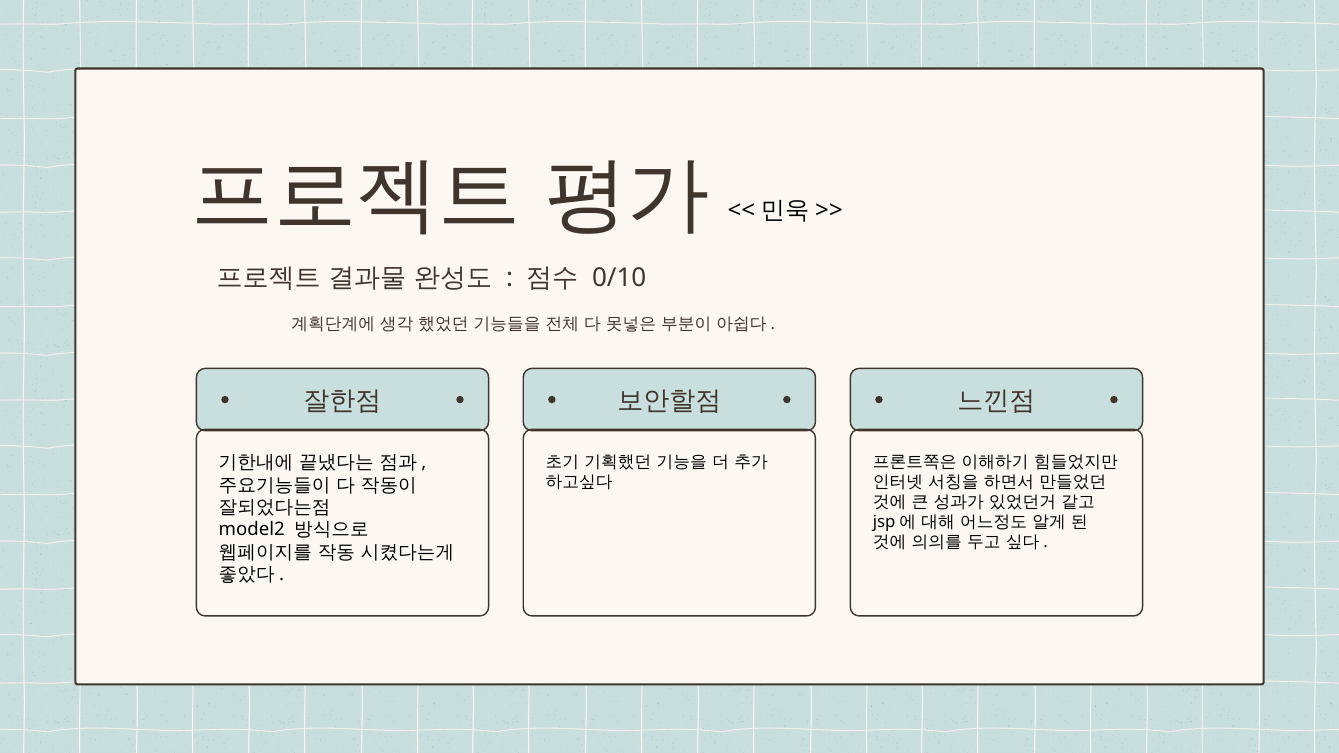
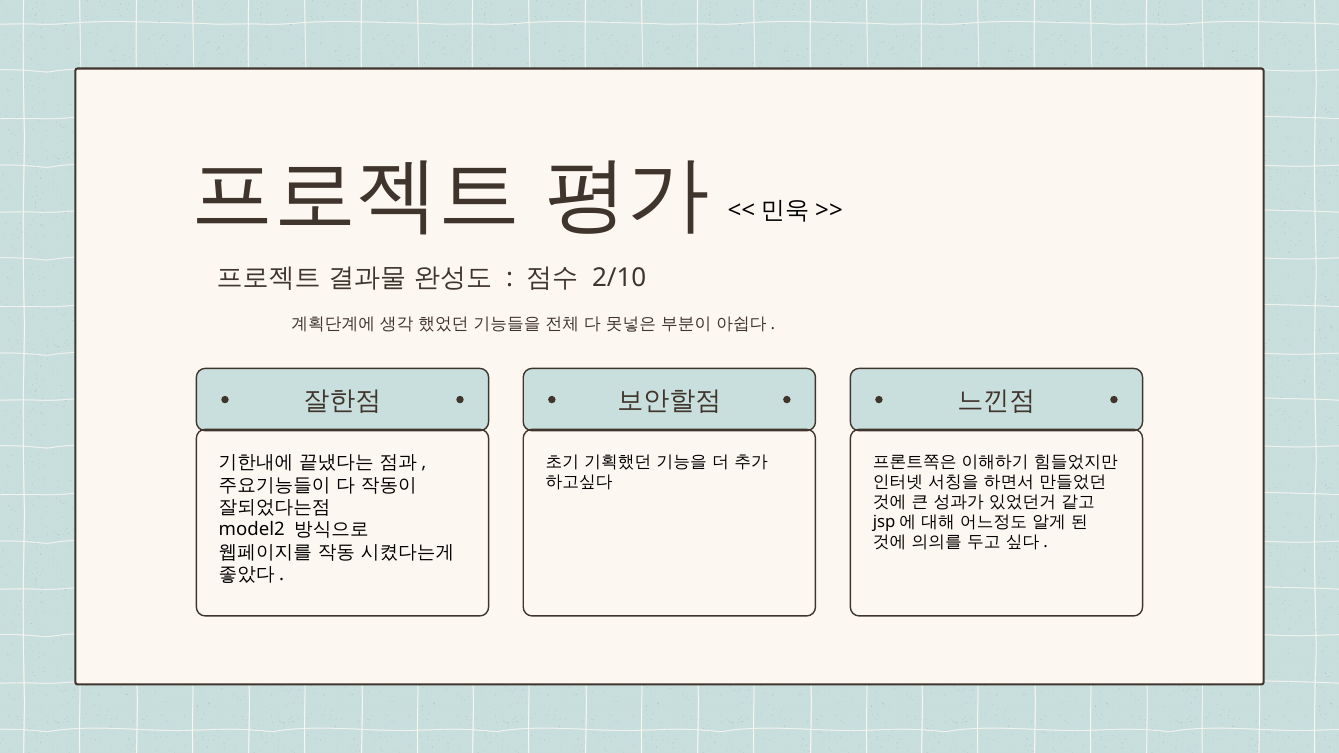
0/10: 0/10 -> 2/10 (619, 278)
